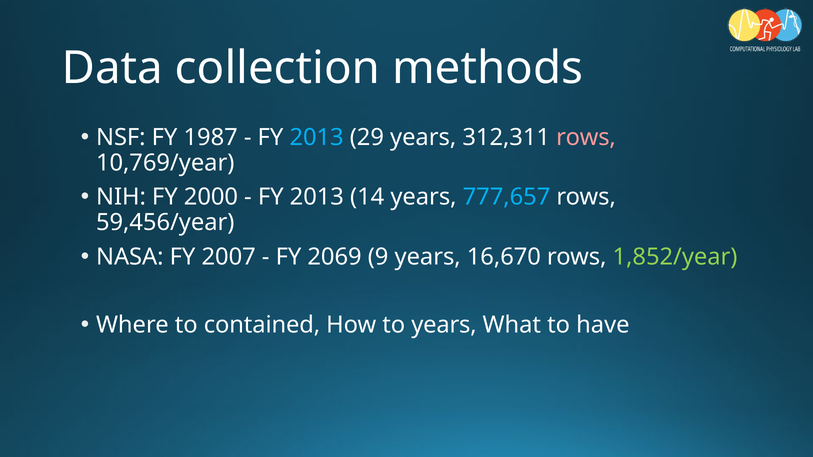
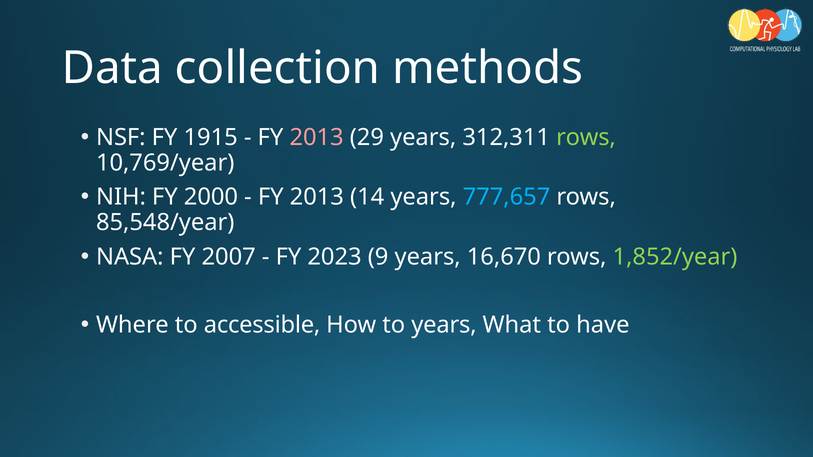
1987: 1987 -> 1915 (211, 137)
2013 colour: light blue -> pink (317, 137)
rows colour: pink -> light green (586, 137)
59,456/year: 59,456/year -> 85,548/year (165, 223)
2069: 2069 -> 2023 (335, 257)
contained: contained -> accessible (262, 325)
